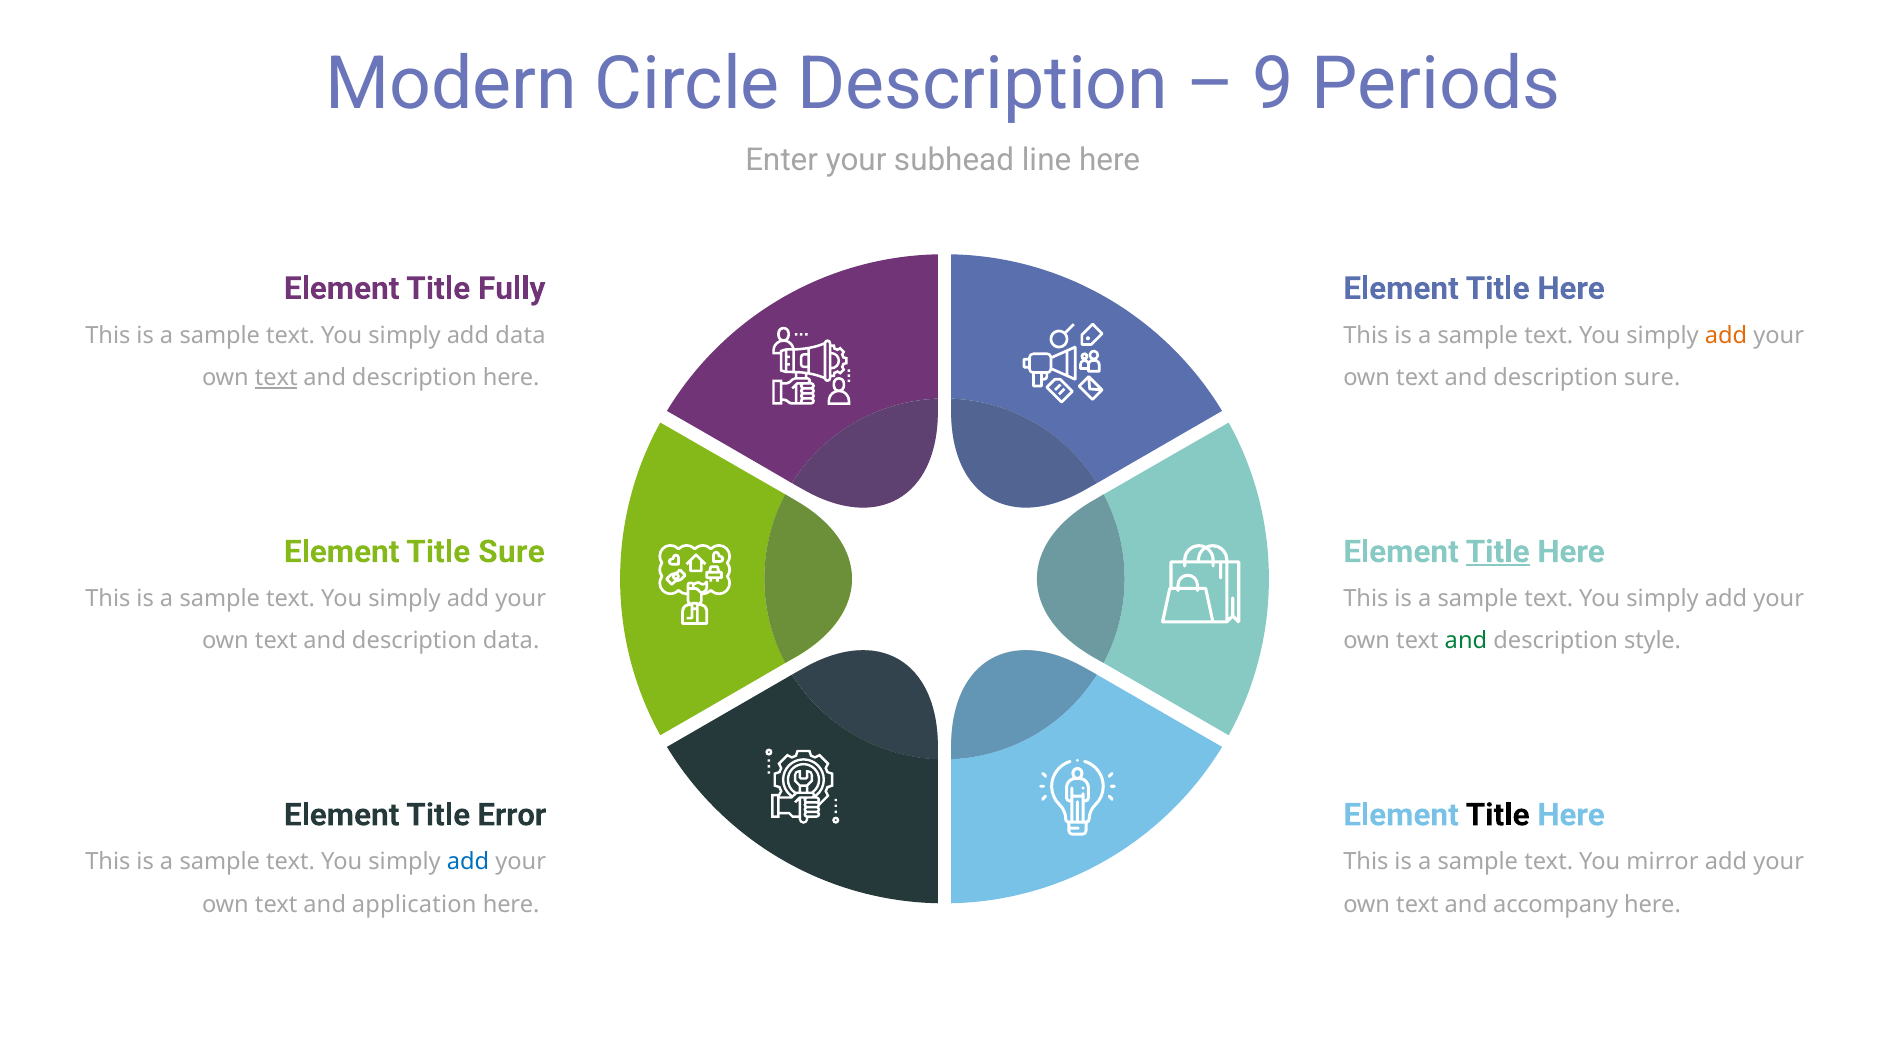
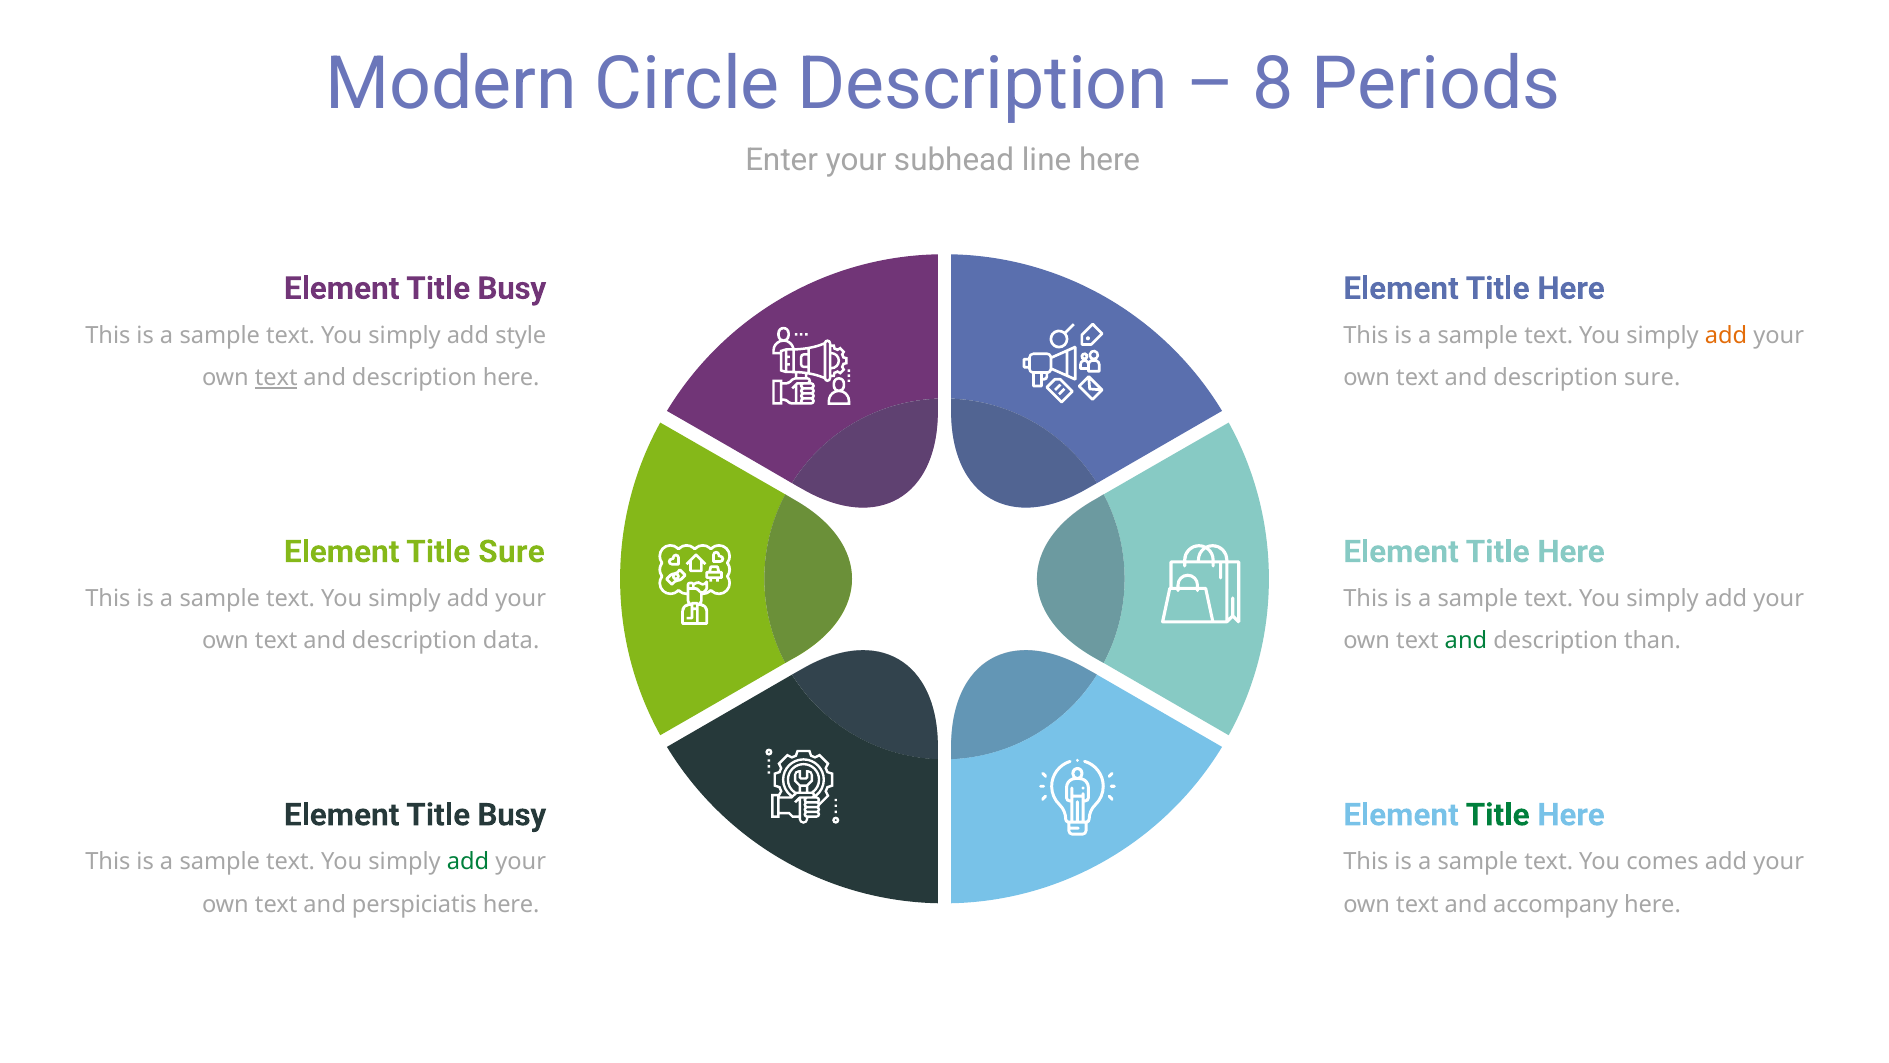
9: 9 -> 8 (1273, 84)
Fully: Fully -> Busy (512, 288)
add data: data -> style (521, 335)
Title underline: present -> none (1498, 552)
style: style -> than (1653, 641)
Error: Error -> Busy (512, 815)
Title colour: black -> green (1498, 815)
add colour: blue -> green (468, 861)
mirror: mirror -> comes (1663, 861)
application: application -> perspiciatis (414, 904)
